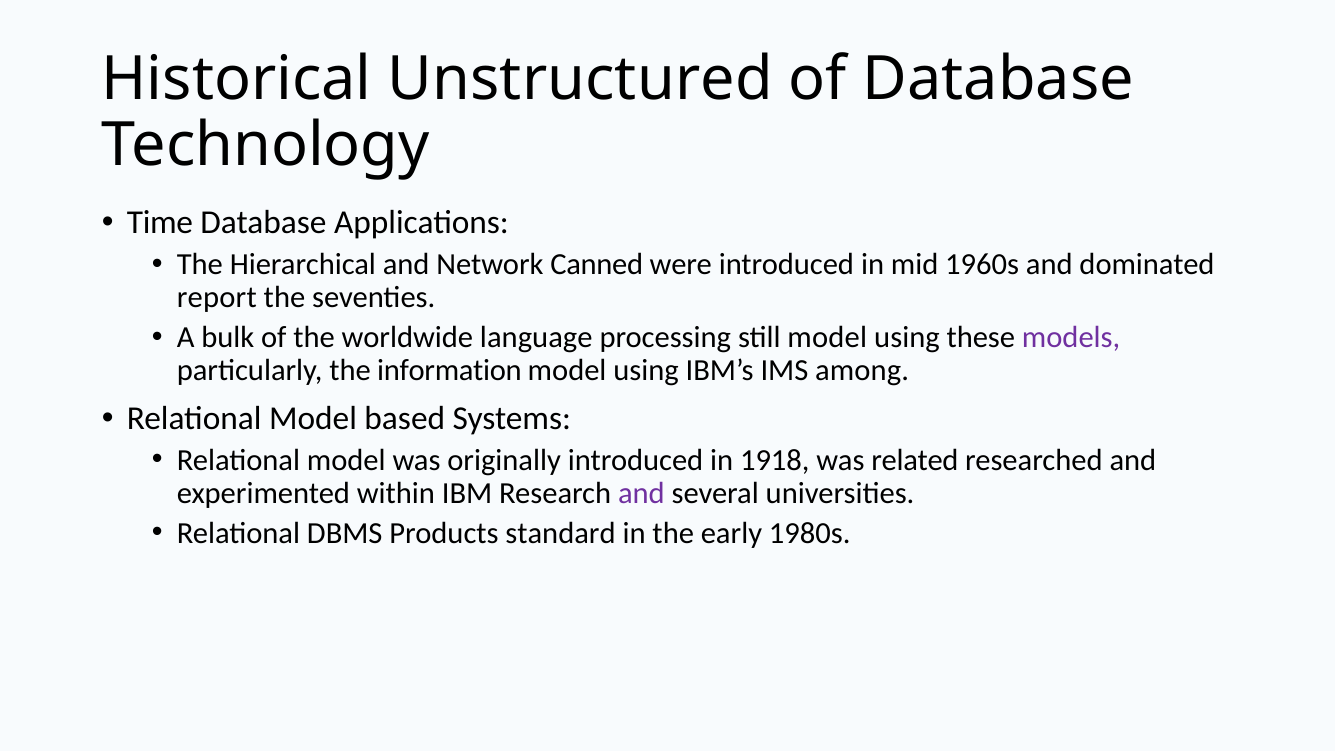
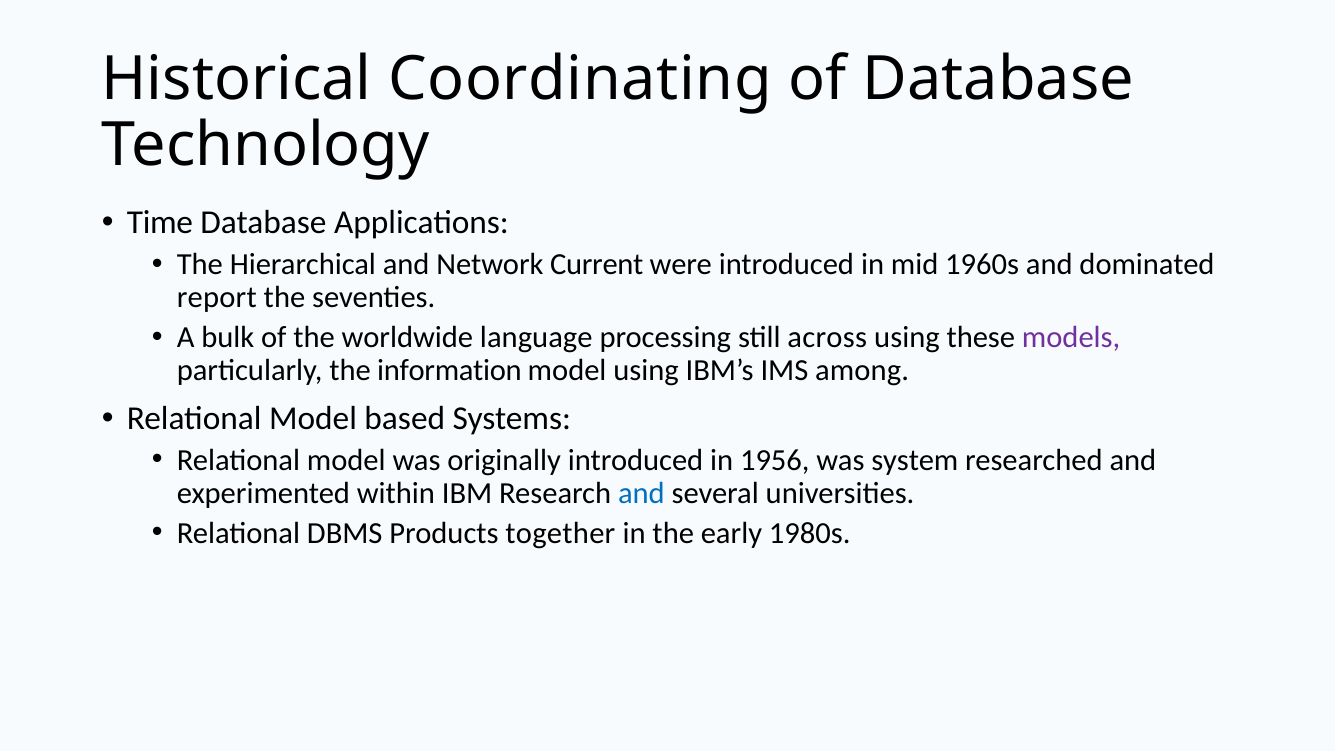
Unstructured: Unstructured -> Coordinating (580, 79)
Canned: Canned -> Current (597, 264)
still model: model -> across (827, 337)
1918: 1918 -> 1956 (775, 460)
related: related -> system (915, 460)
and colour: purple -> blue (641, 493)
standard: standard -> together (560, 533)
